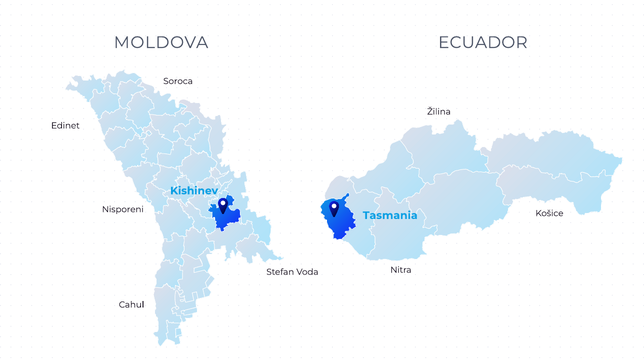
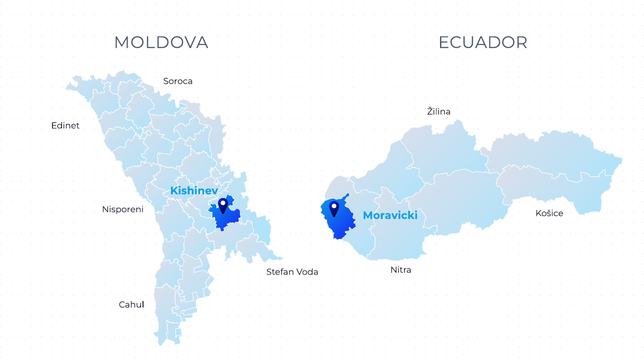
Tasmania: Tasmania -> Moravicki (390, 216)
